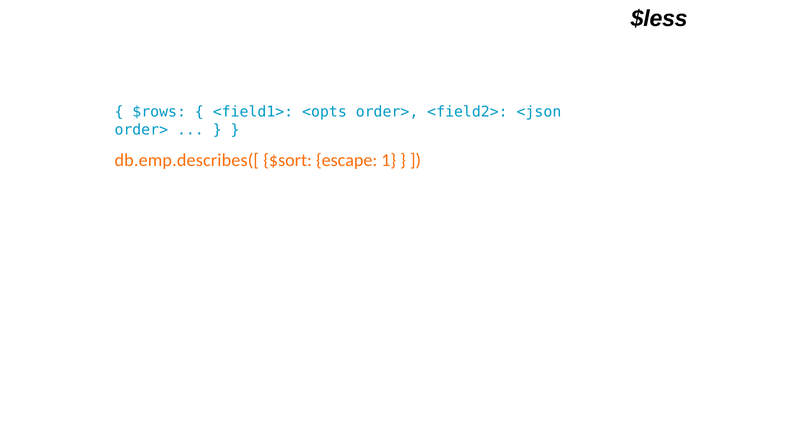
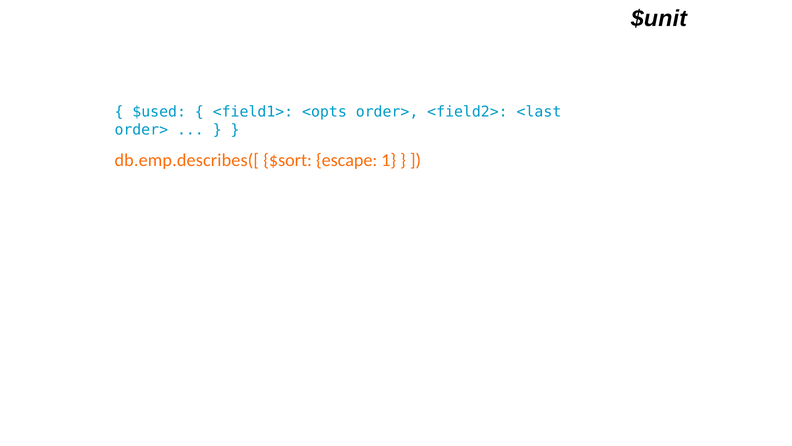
$less: $less -> $unit (659, 18)
$rows: $rows -> $used (159, 112)
<json: <json -> <last (539, 112)
